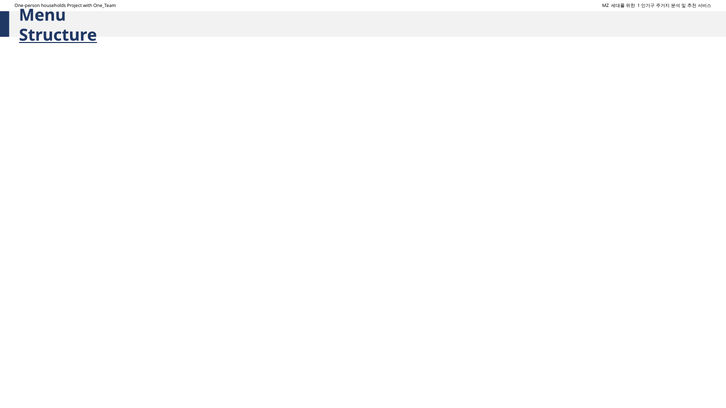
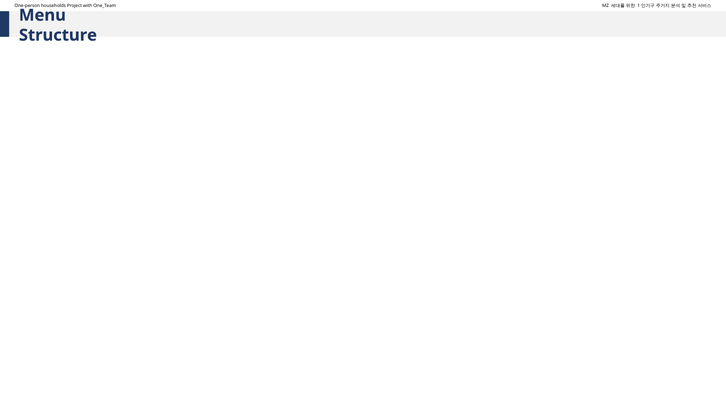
Structure underline: present -> none (58, 35)
